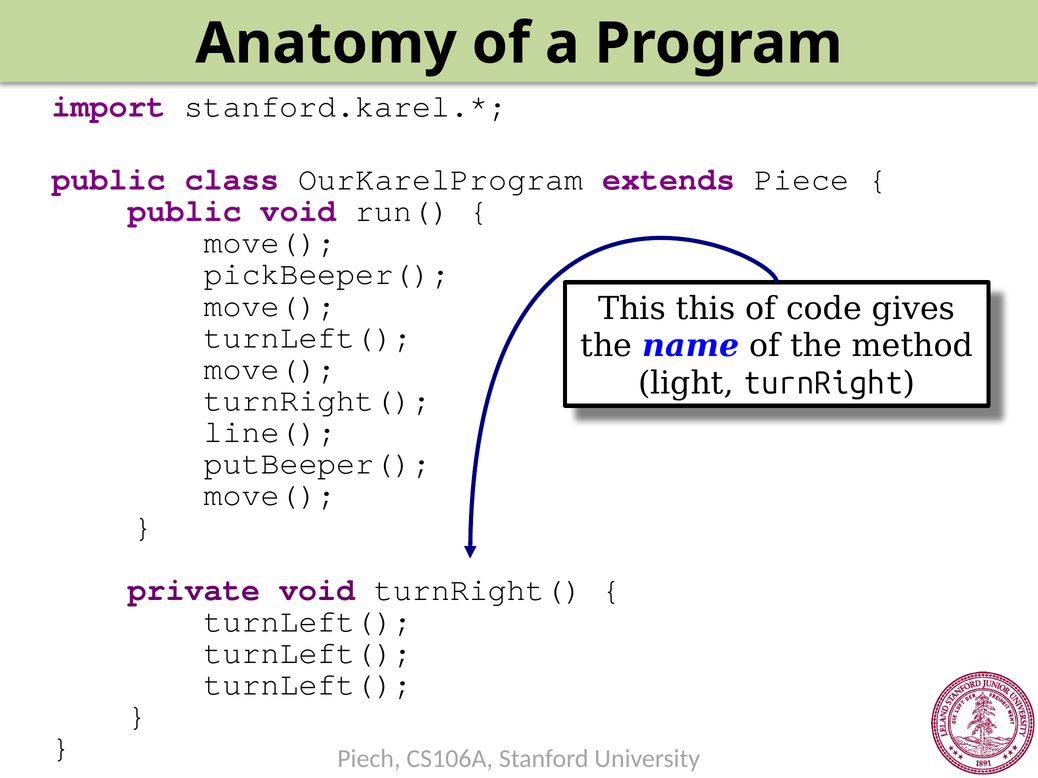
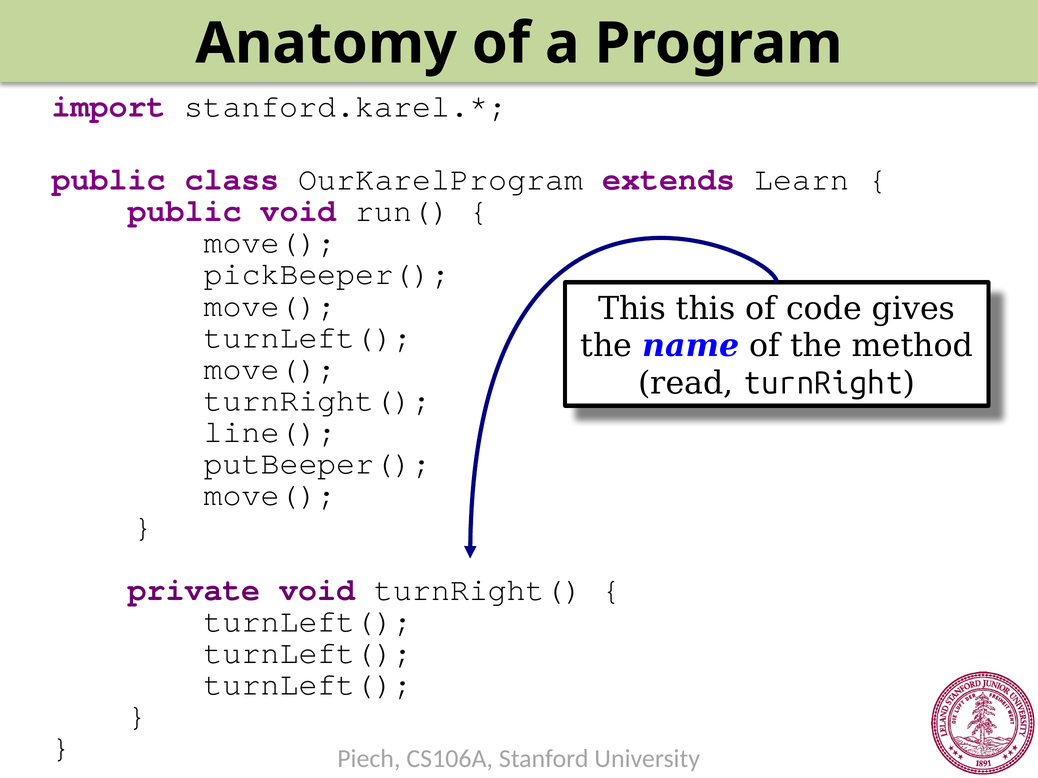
Piece: Piece -> Learn (802, 179)
light: light -> read (686, 383)
